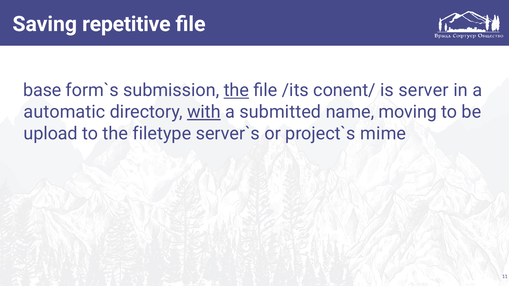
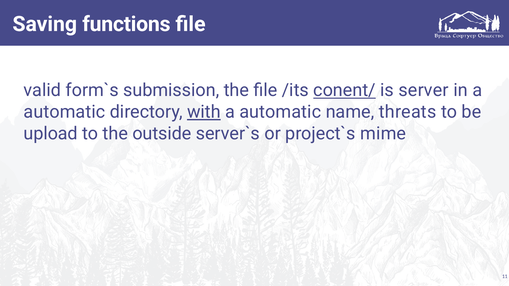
repetitive: repetitive -> functions (126, 24)
base: base -> valid (42, 90)
the underline: present -> none (236, 90)
conent/ underline: none -> present (345, 90)
submitted: submitted -> automatic (280, 112)
moving: moving -> threats (408, 112)
filetype: filetype -> outside (162, 134)
